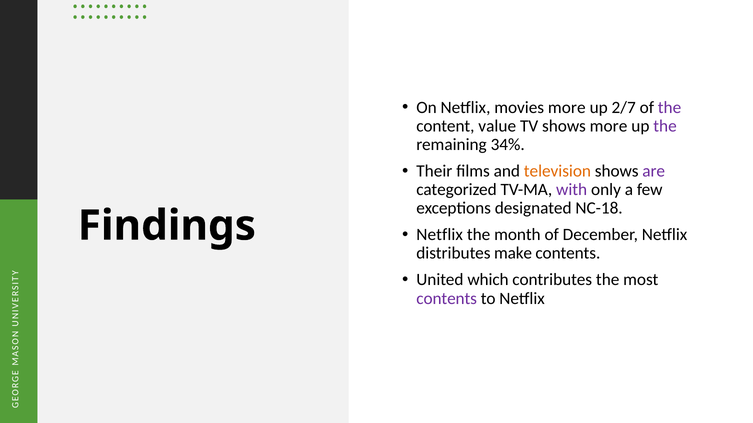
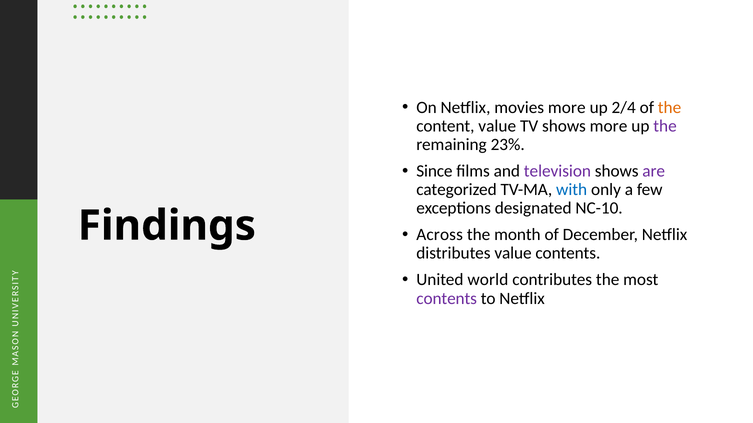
2/7: 2/7 -> 2/4 (624, 107)
the colour: purple -> orange (670, 107)
34%: 34% -> 23% (508, 145)
Their: Their -> Since (434, 171)
television colour: orange -> purple (557, 171)
with colour: purple -> blue (572, 190)
NC-18: NC-18 -> NC-10 (599, 208)
Netflix: Netflix -> Across (440, 235)
distributes make: make -> value (513, 254)
which: which -> world (488, 280)
